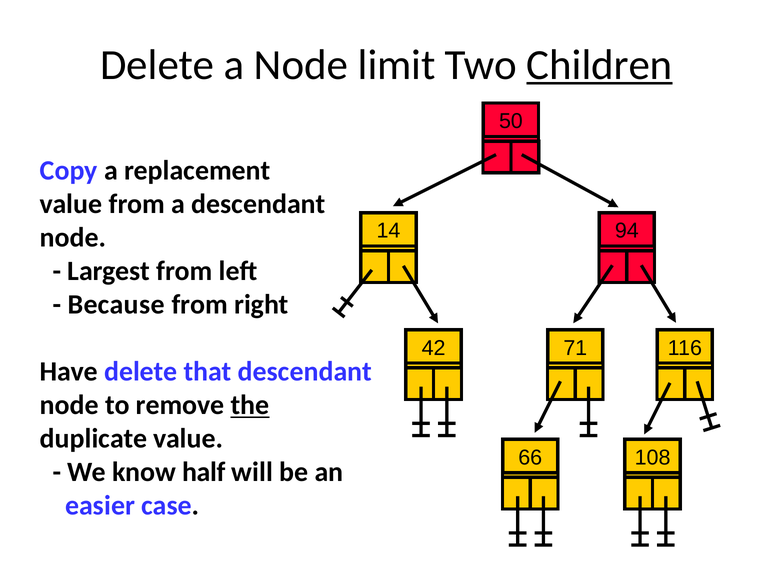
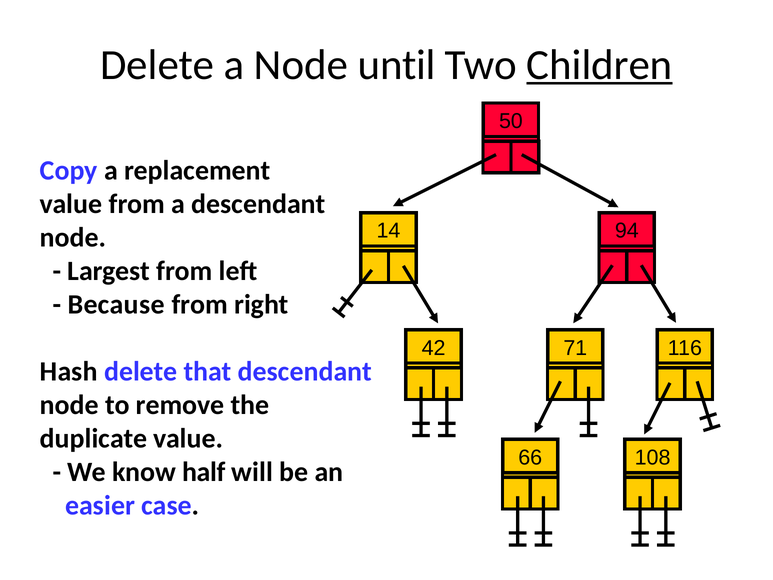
limit: limit -> until (397, 65)
Have: Have -> Hash (69, 372)
the underline: present -> none (250, 405)
